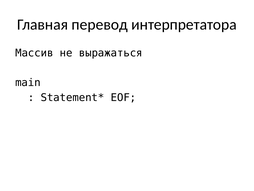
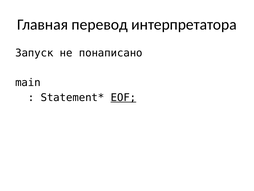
Массив: Массив -> Запуск (34, 53)
выражаться: выражаться -> понаписано (111, 53)
EOF underline: none -> present (123, 97)
